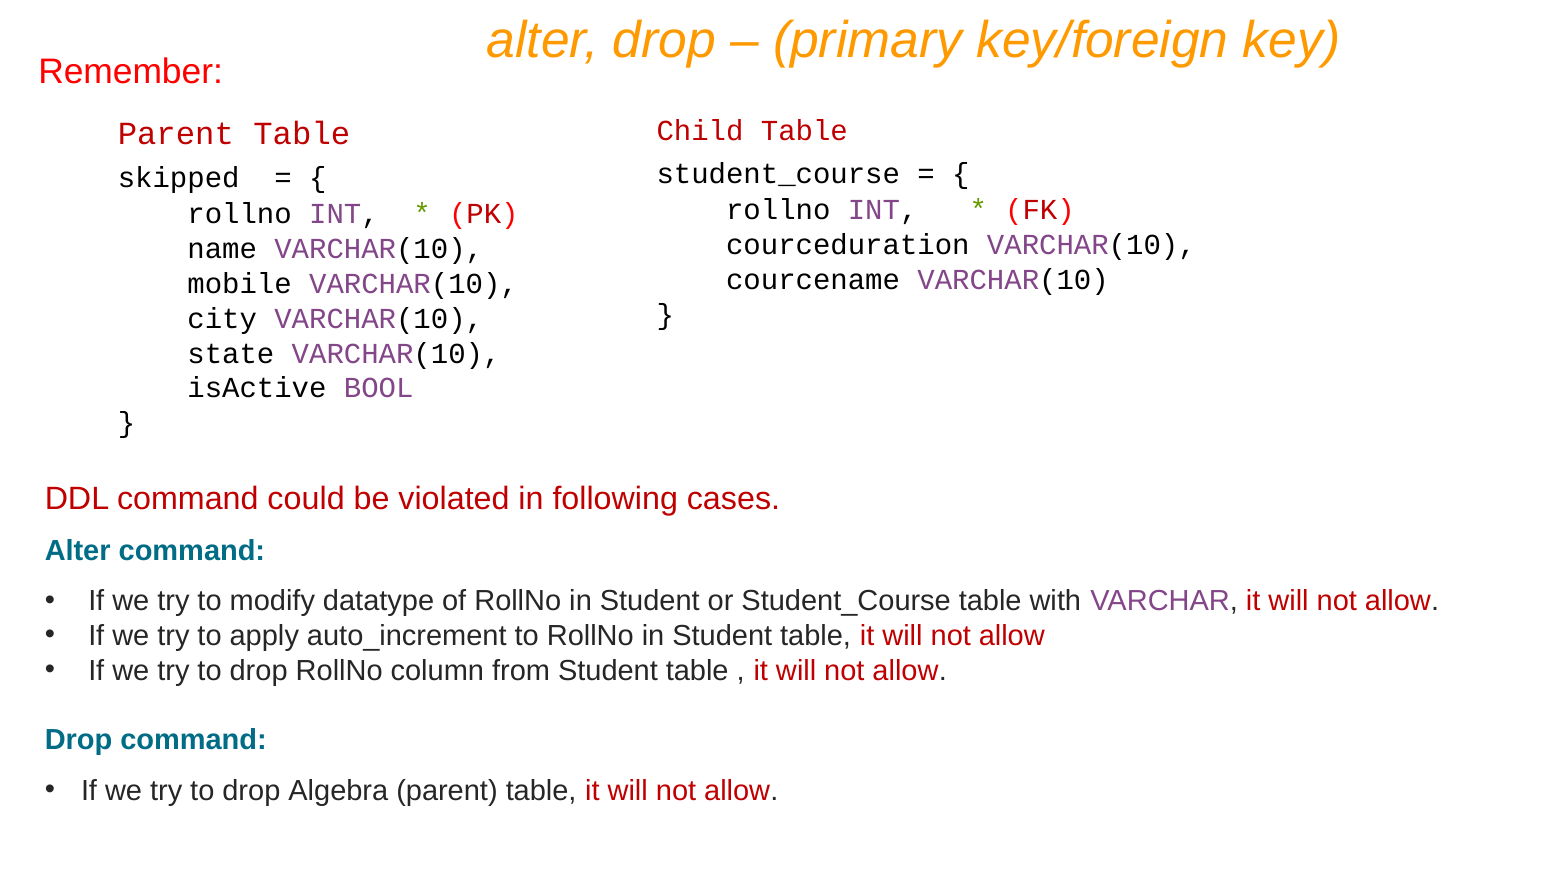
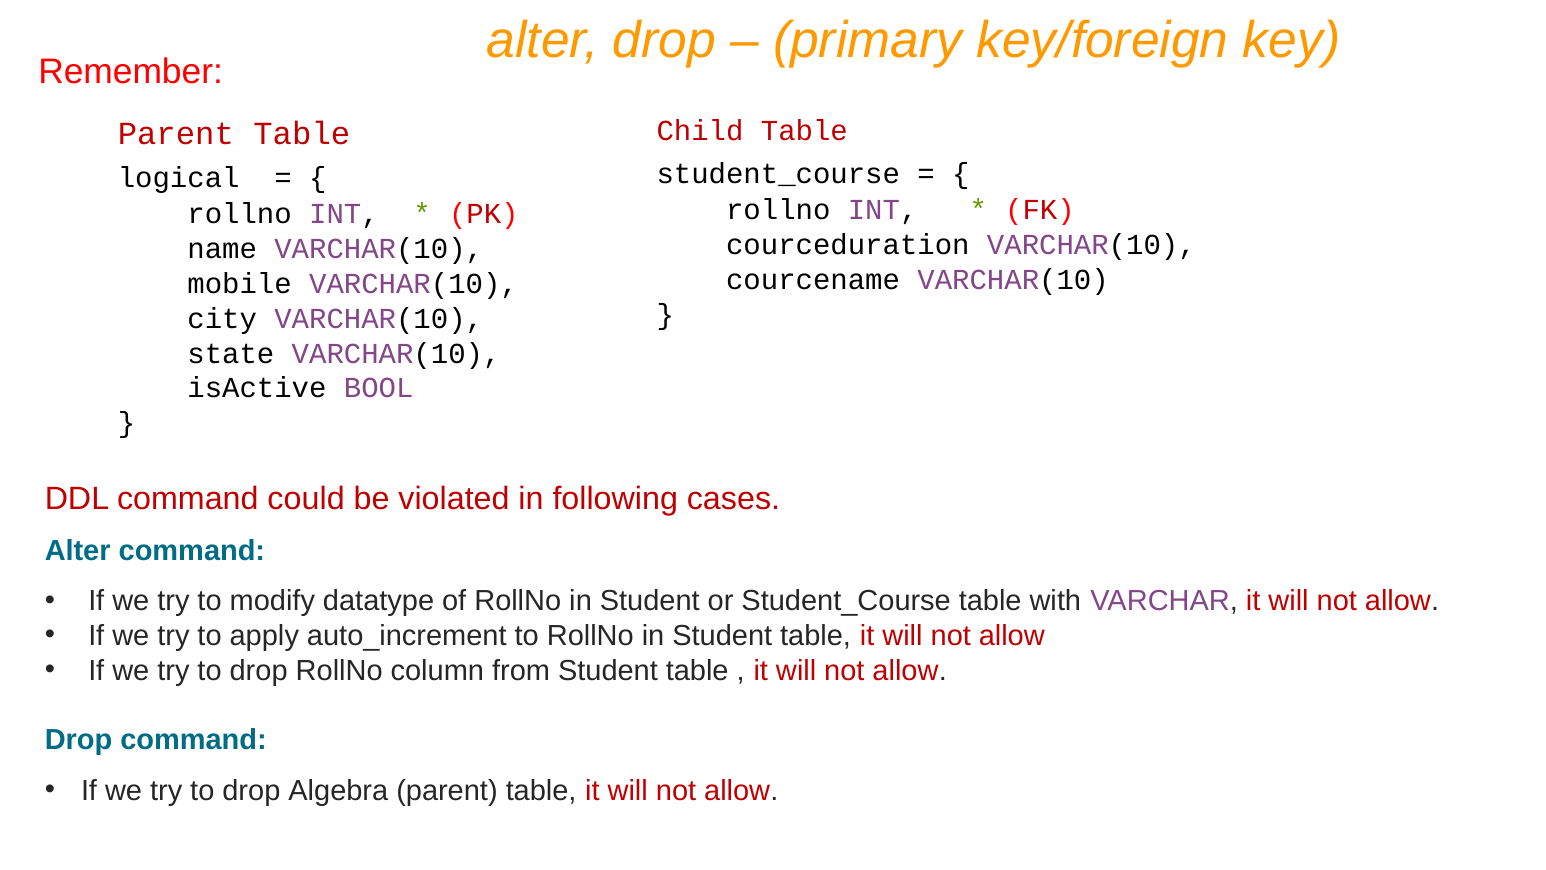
skipped: skipped -> logical (179, 178)
